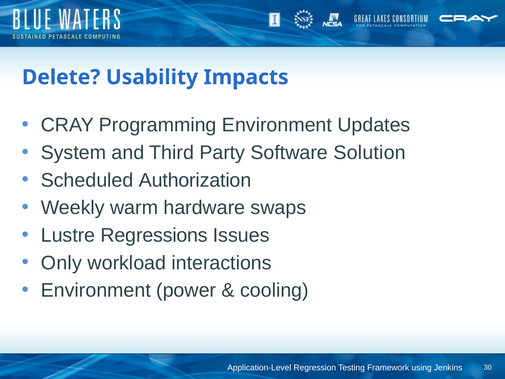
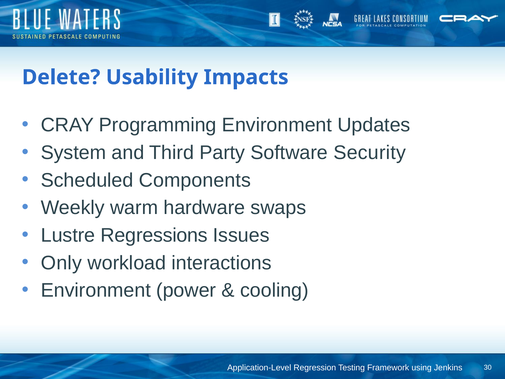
Solution: Solution -> Security (370, 153)
Authorization: Authorization -> Components (195, 180)
